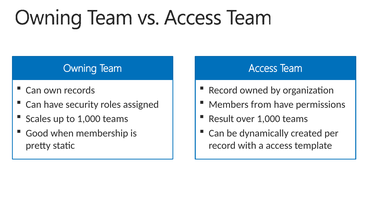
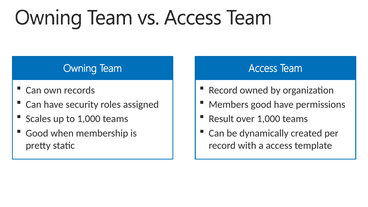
Members from: from -> good (261, 104)
